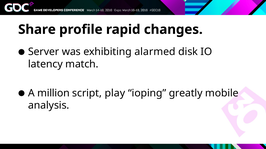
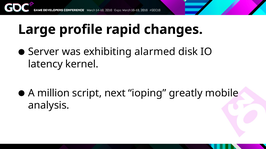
Share: Share -> Large (37, 30)
match: match -> kernel (82, 64)
play: play -> next (115, 93)
